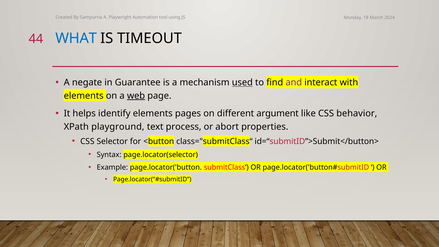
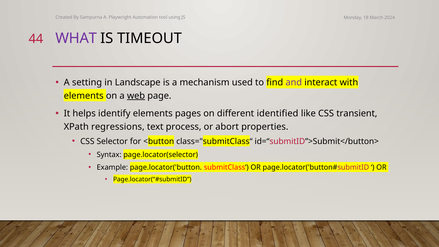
WHAT colour: blue -> purple (76, 38)
negate: negate -> setting (87, 83)
Guarantee: Guarantee -> Landscape (138, 83)
used underline: present -> none (242, 83)
argument: argument -> identified (278, 113)
behavior: behavior -> transient (357, 113)
playground: playground -> regressions (118, 127)
